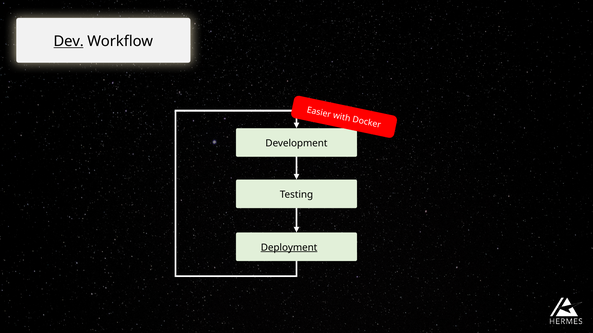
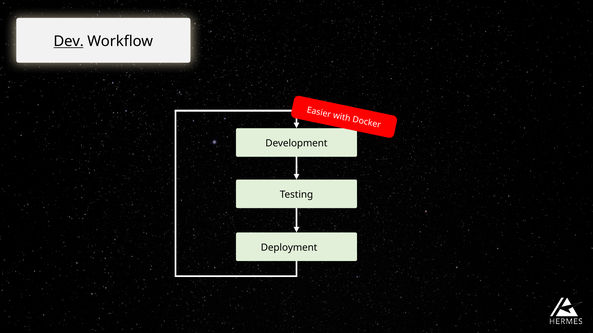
Deployment underline: present -> none (289, 248)
